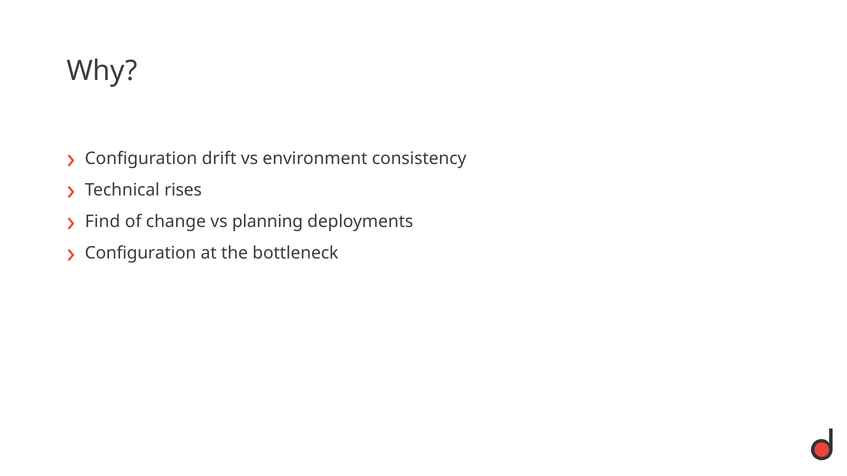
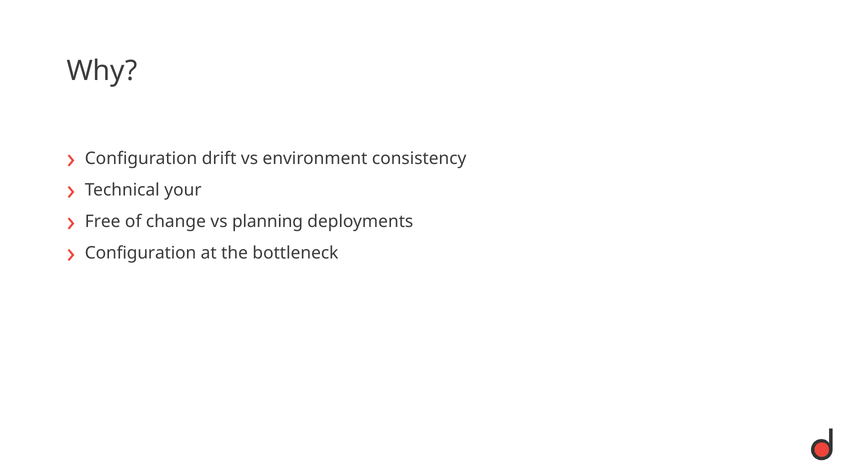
rises: rises -> your (183, 190)
Find: Find -> Free (103, 222)
